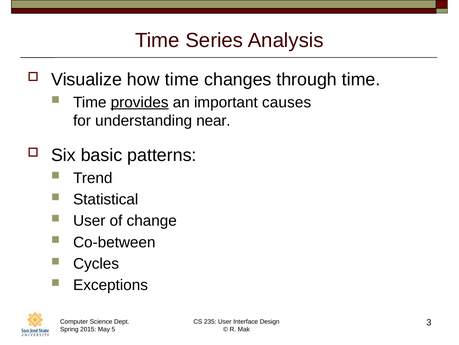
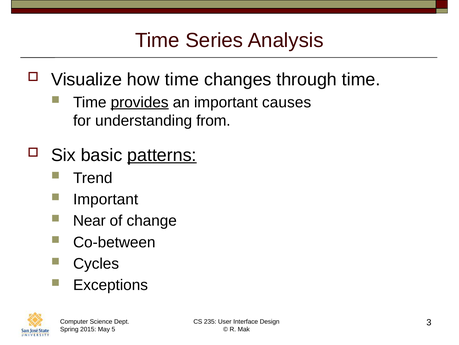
near: near -> from (213, 120)
patterns underline: none -> present (162, 155)
Statistical: Statistical -> Important (106, 199)
User: User -> Near (89, 220)
